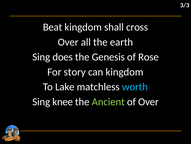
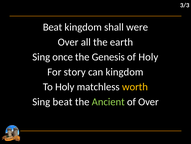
cross: cross -> were (137, 27)
does: does -> once (63, 57)
of Rose: Rose -> Holy (148, 57)
To Lake: Lake -> Holy (65, 86)
worth colour: light blue -> yellow (135, 86)
Sing knee: knee -> beat (63, 101)
